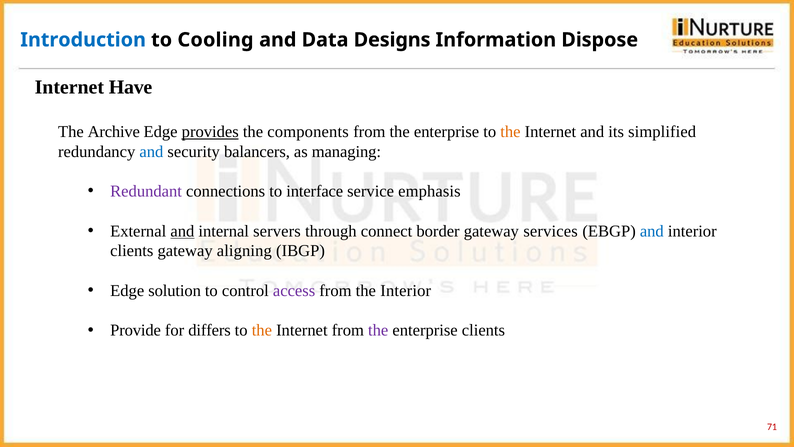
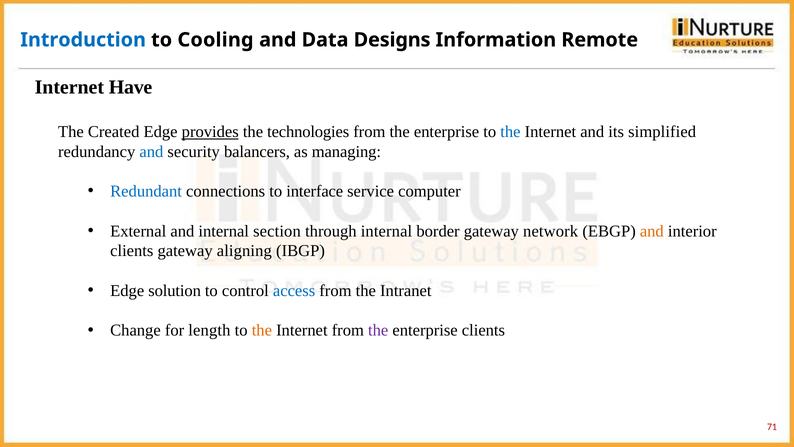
Dispose: Dispose -> Remote (600, 40)
Archive: Archive -> Created (114, 132)
components: components -> technologies (308, 132)
the colour: orange -> blue (510, 132)
Redundant colour: purple -> blue (146, 191)
emphasis: emphasis -> computer (429, 191)
and underline: present -> none (182, 231)
servers: servers -> section (277, 231)
through connect: connect -> internal (386, 231)
services: services -> network (551, 231)
and colour: blue -> orange (652, 231)
access colour: purple -> blue (294, 291)
the Interior: Interior -> Intranet (406, 291)
Provide: Provide -> Change (135, 330)
differs: differs -> length (209, 330)
